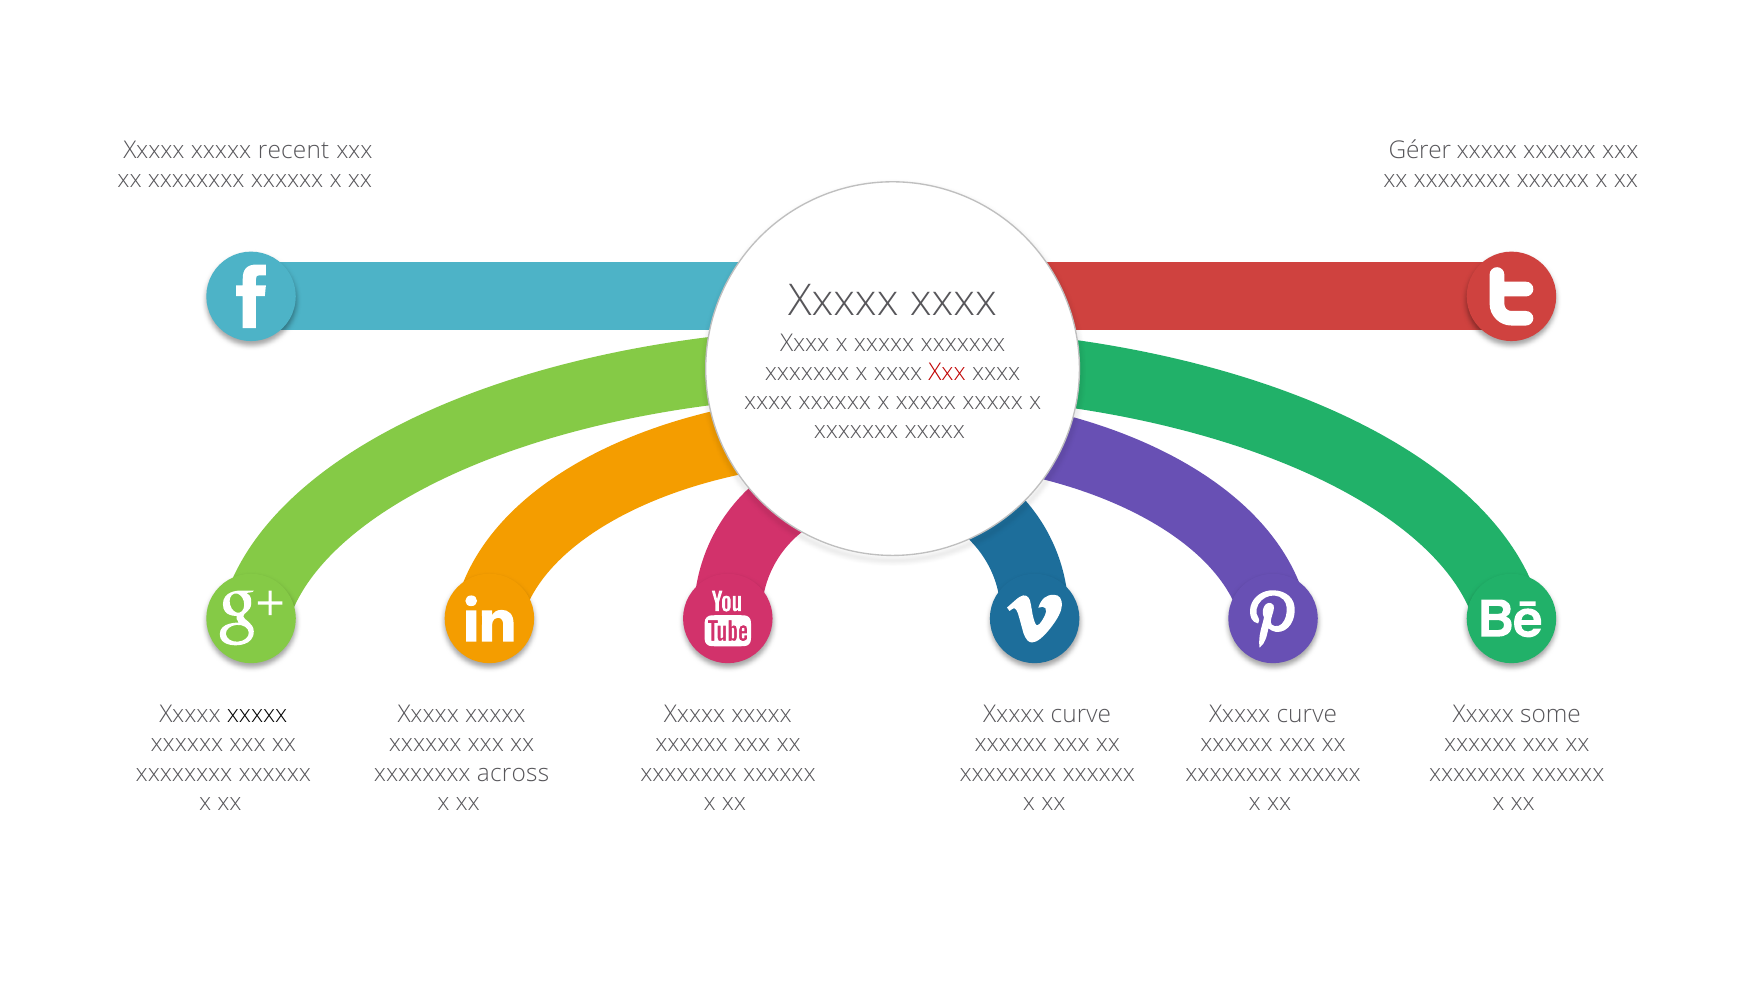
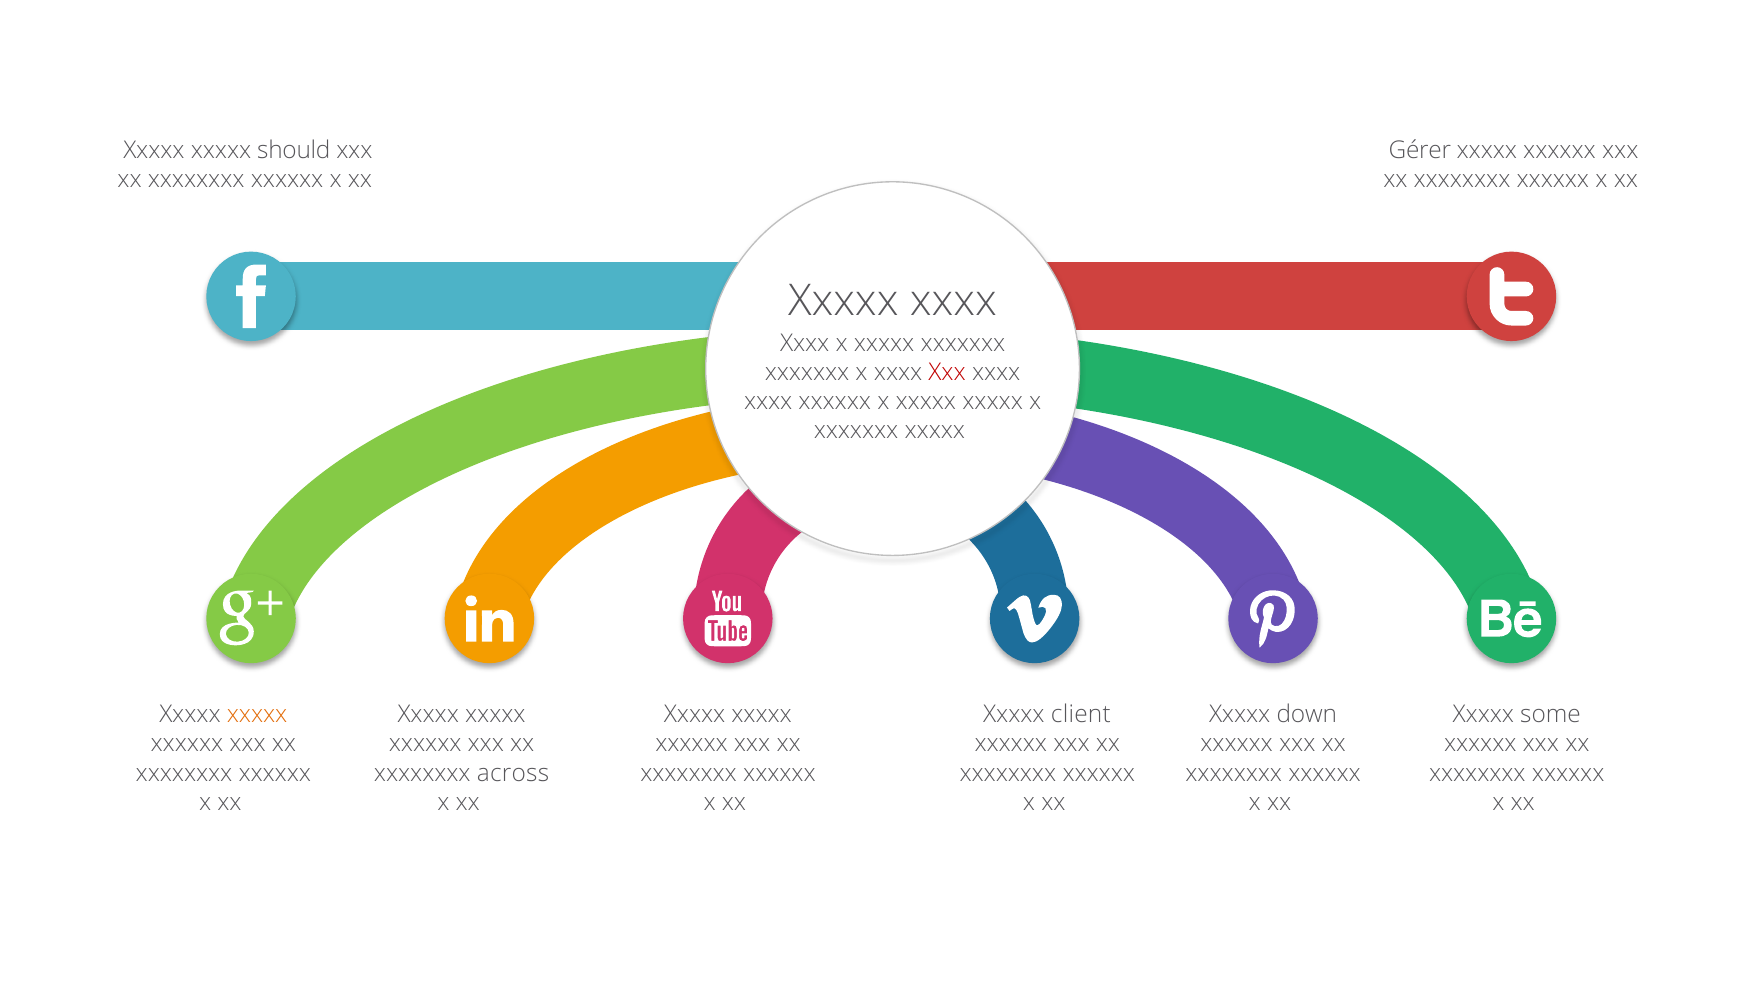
recent: recent -> should (294, 151)
xxxxx colour: black -> orange (257, 715)
curve: curve -> client (1081, 715)
curve: curve -> down (1307, 715)
